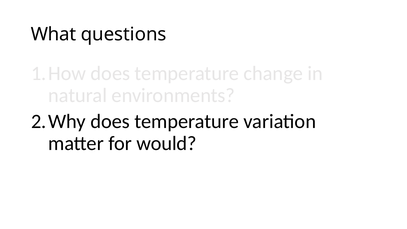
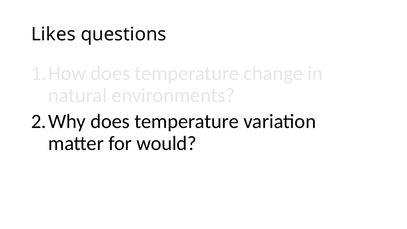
What: What -> Likes (53, 34)
